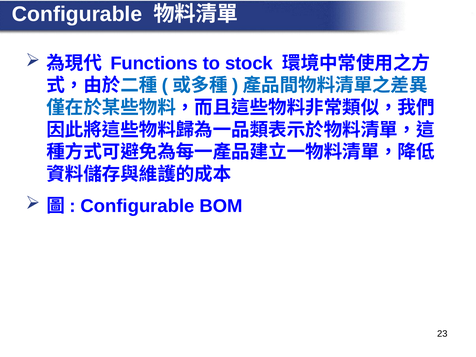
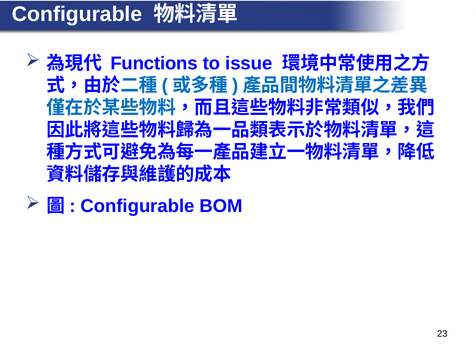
stock: stock -> issue (249, 63)
